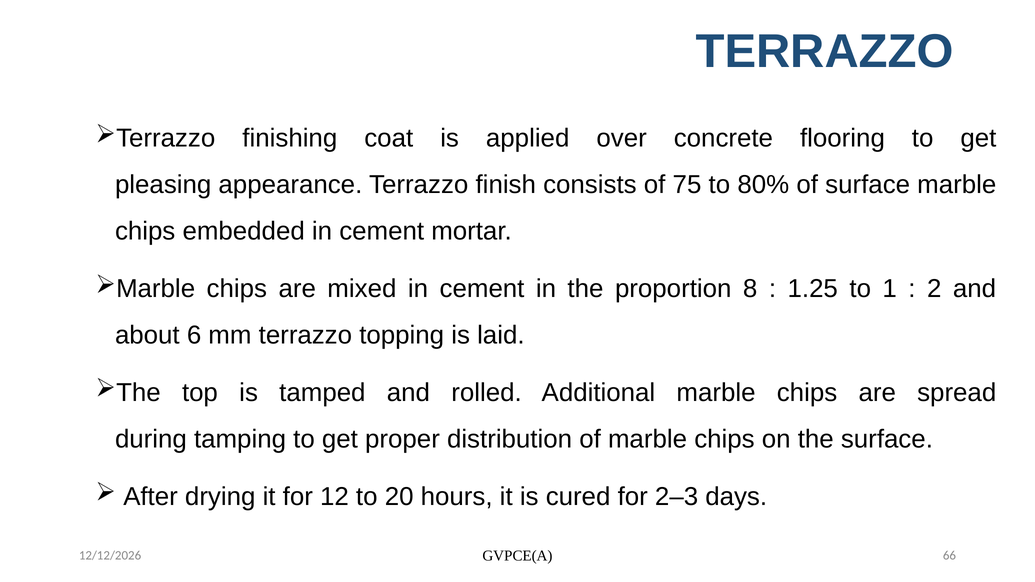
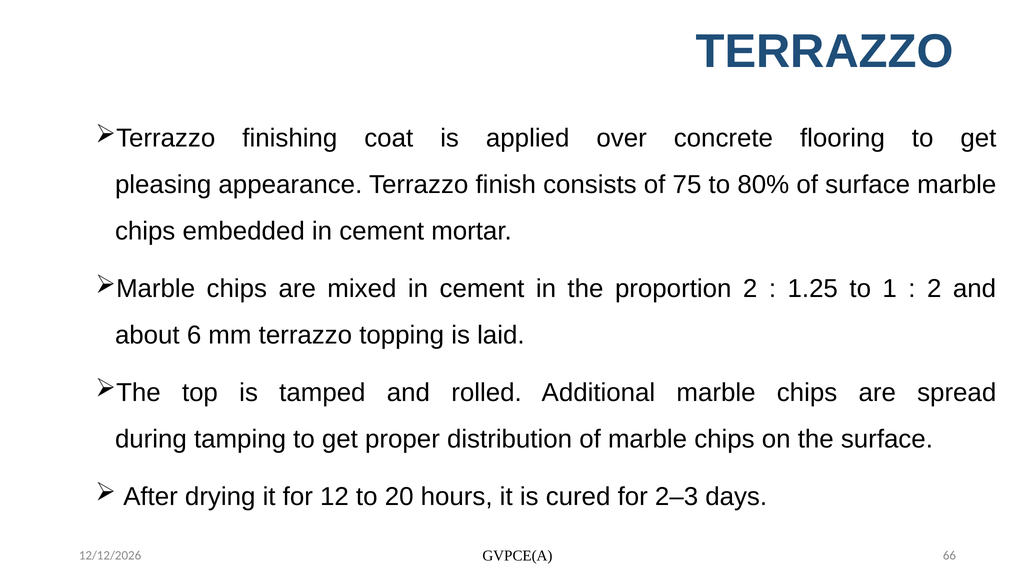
proportion 8: 8 -> 2 (750, 289)
